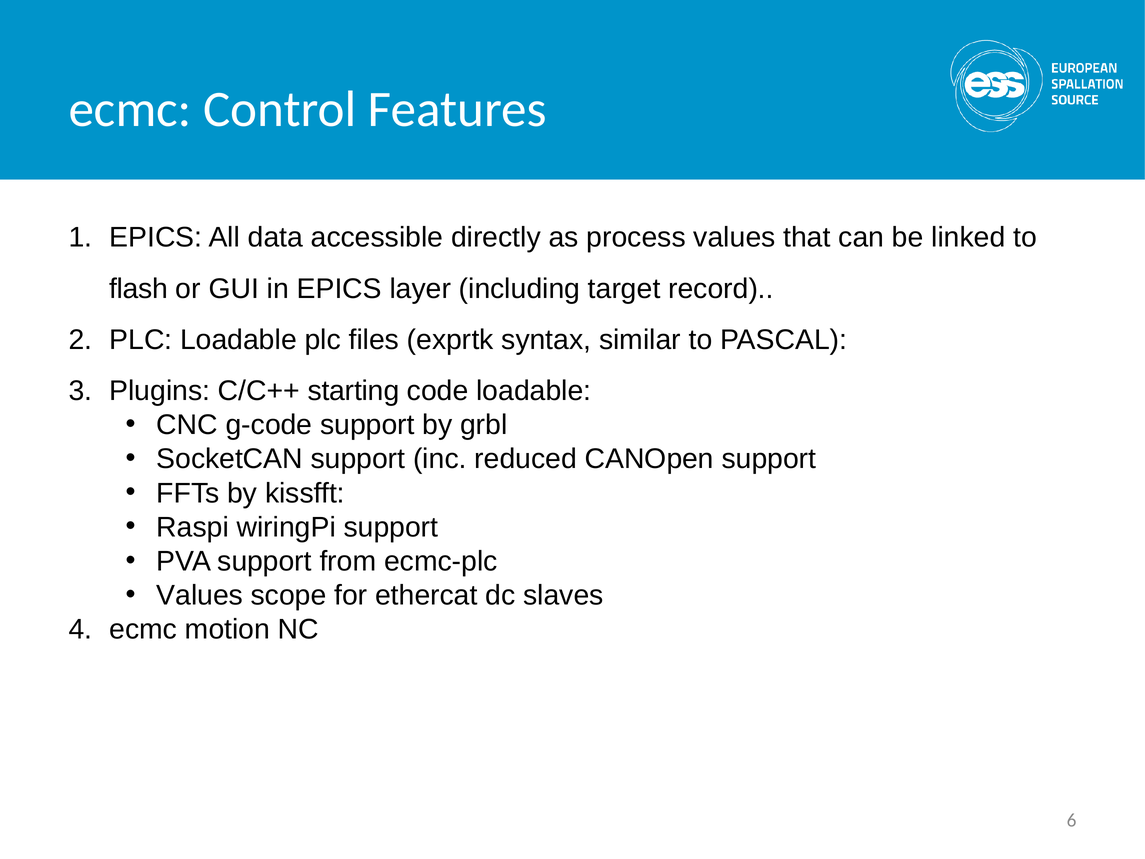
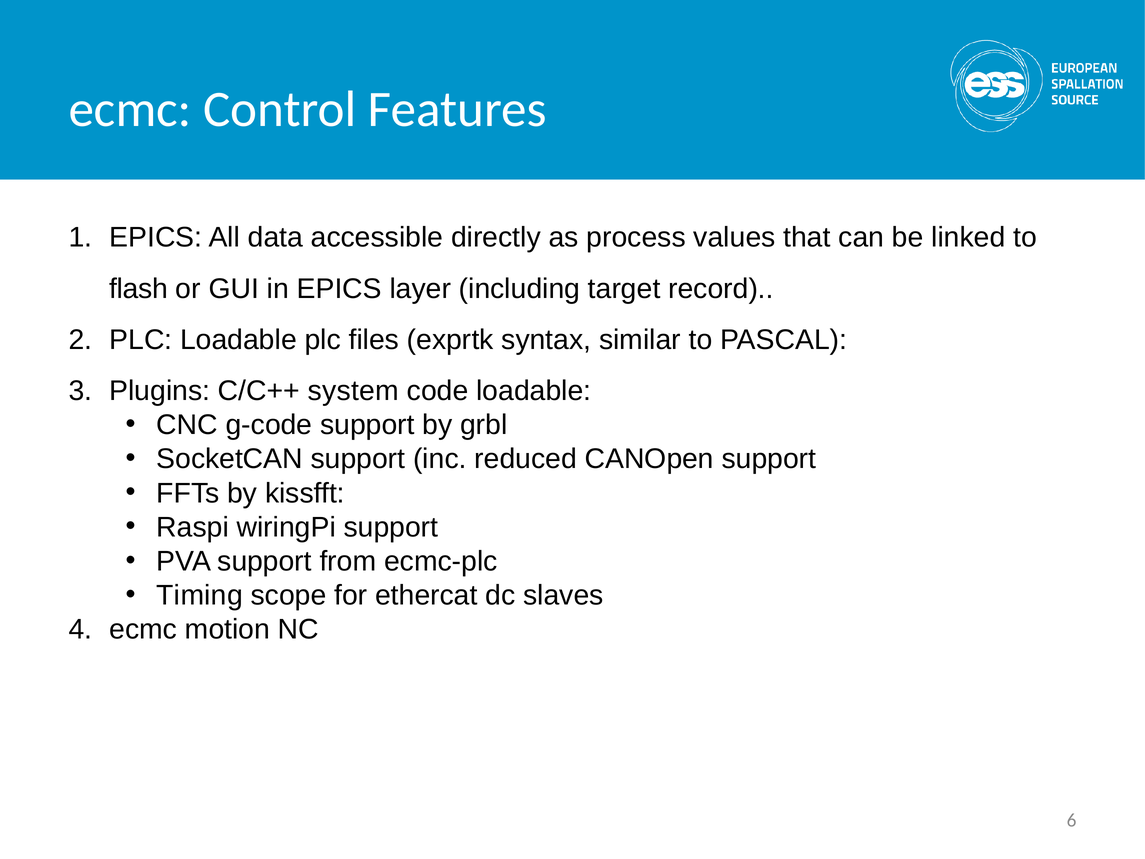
starting: starting -> system (353, 391)
Values: Values -> Timing (200, 595)
